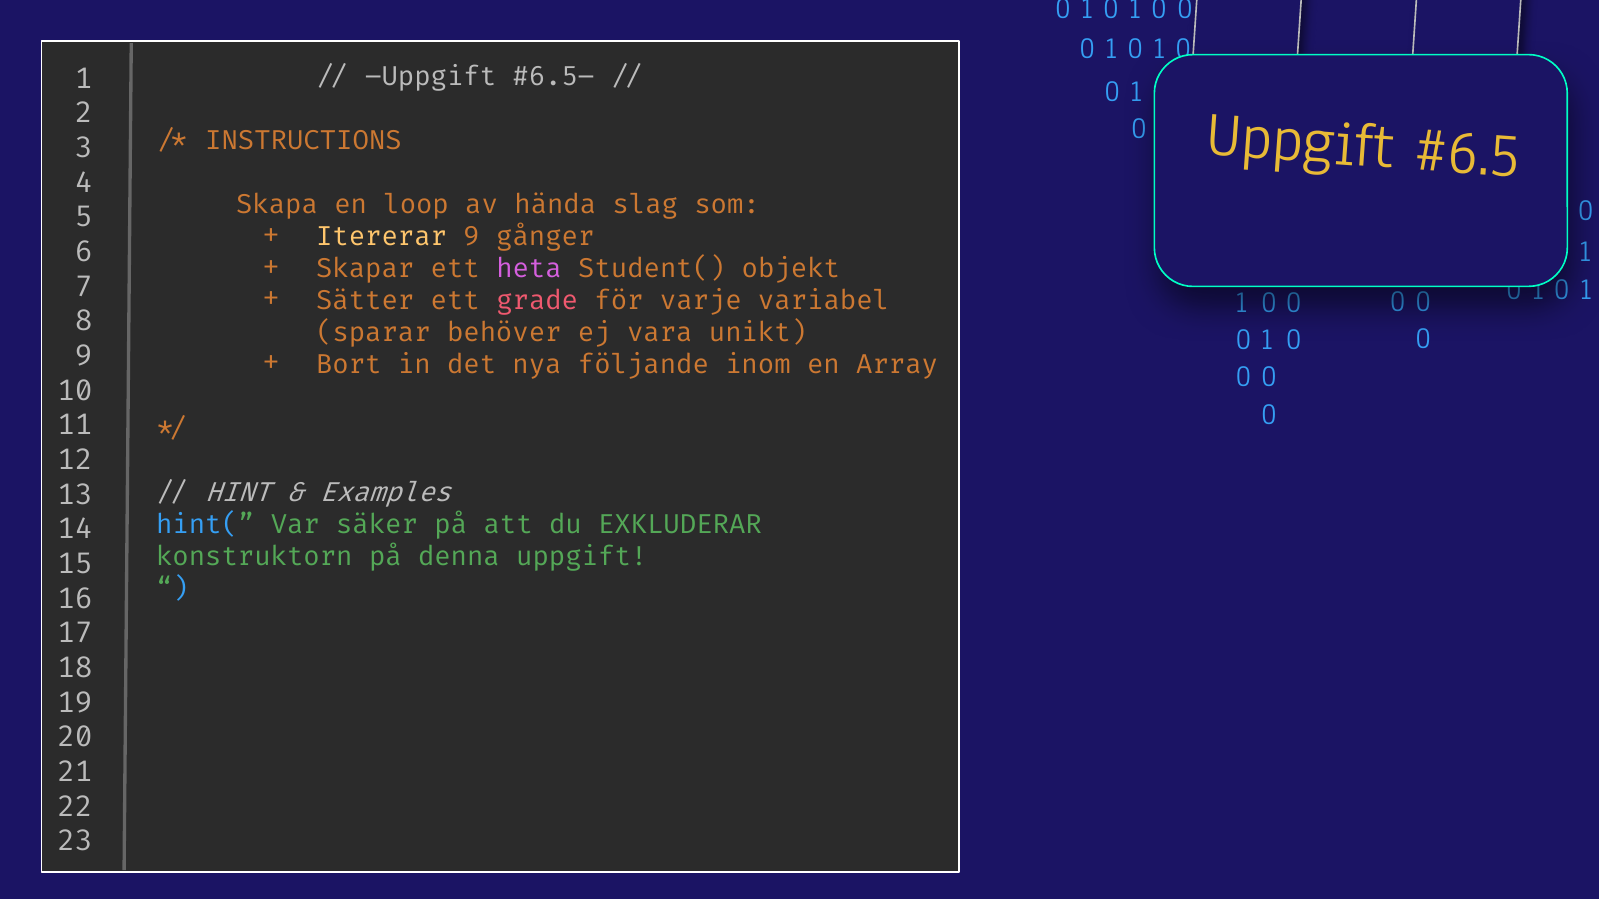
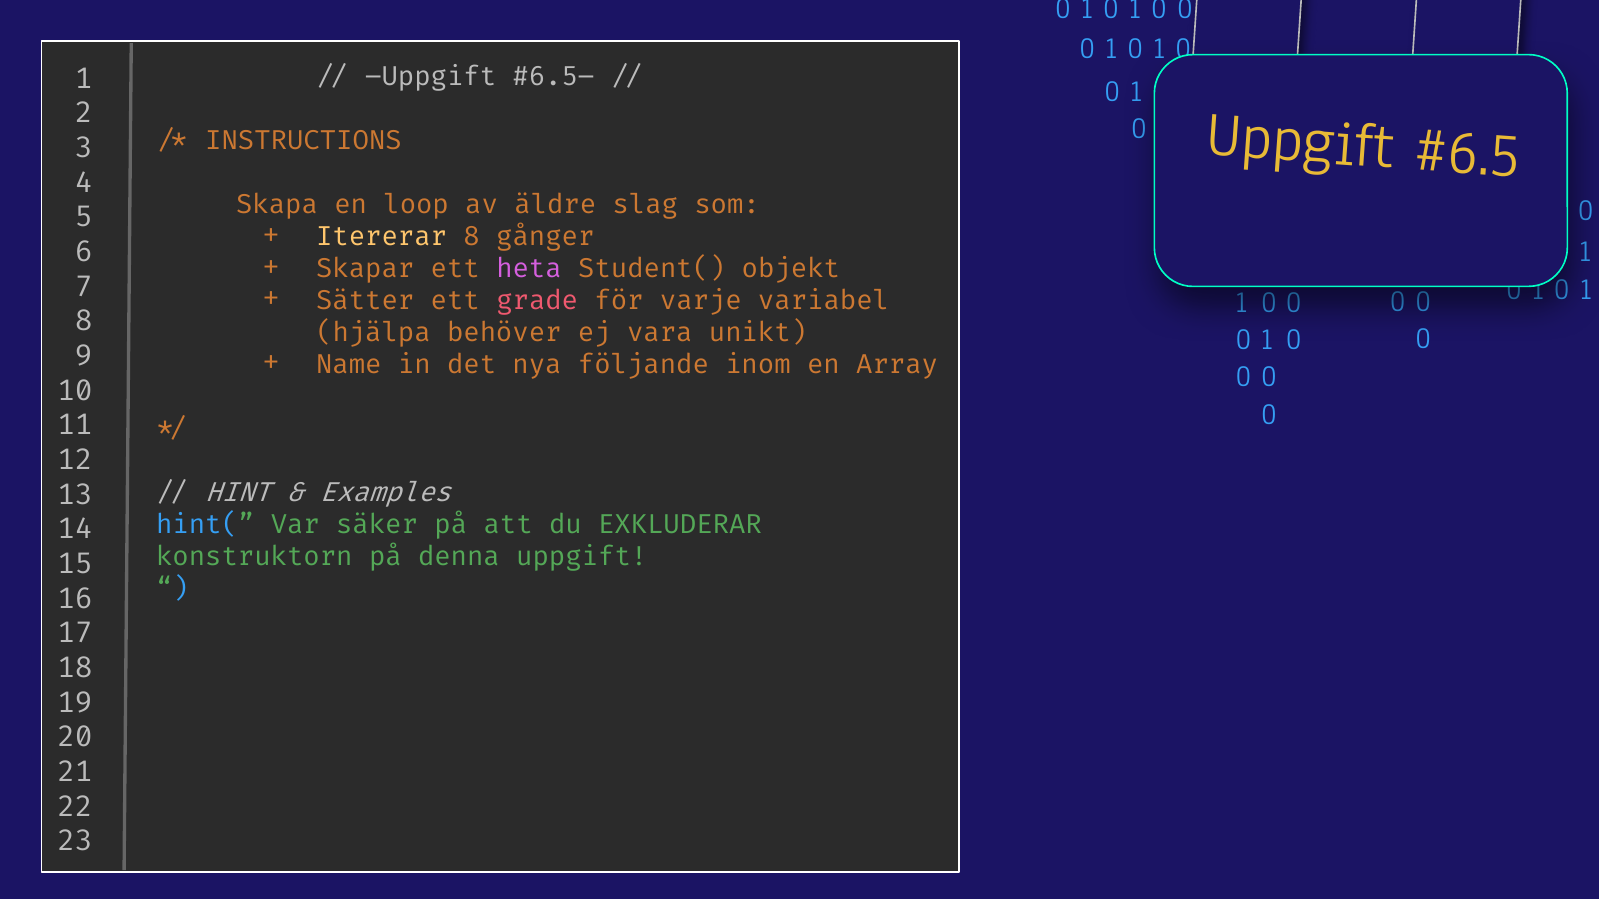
hända: hända -> äldre (555, 205)
Itererar 9: 9 -> 8 (472, 237)
sparar: sparar -> hjälpa (373, 333)
Bort: Bort -> Name (349, 365)
